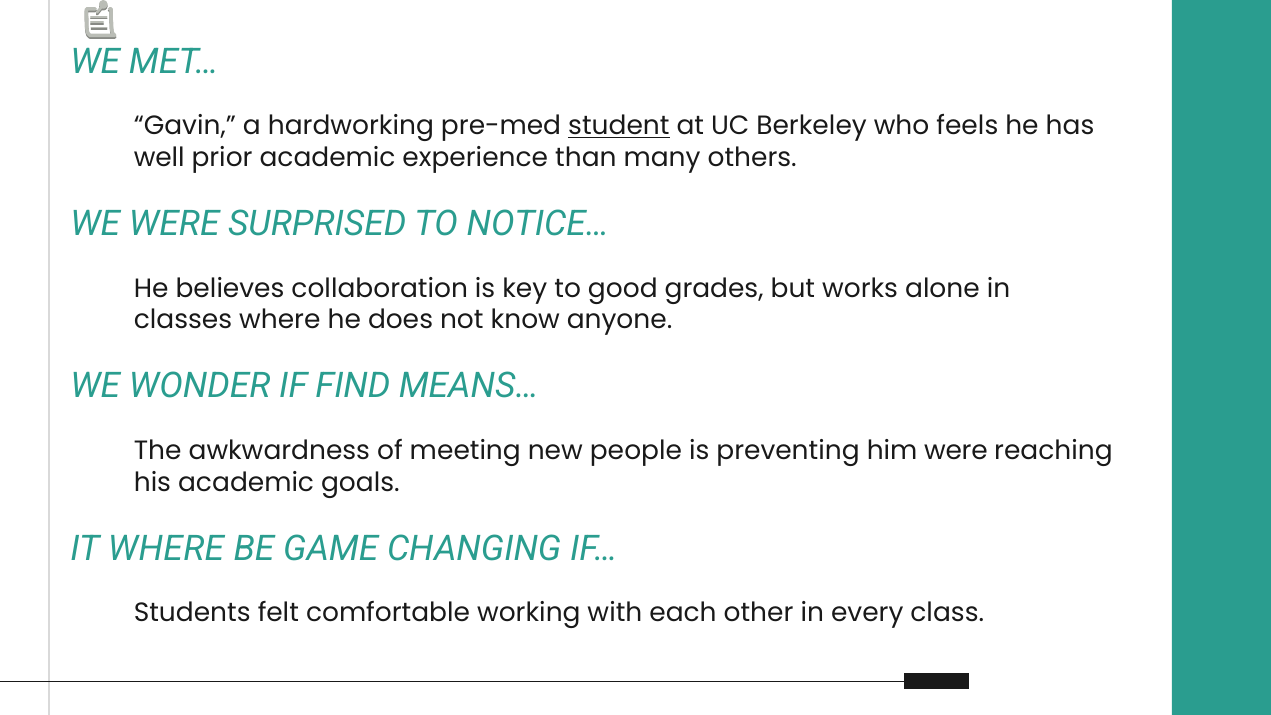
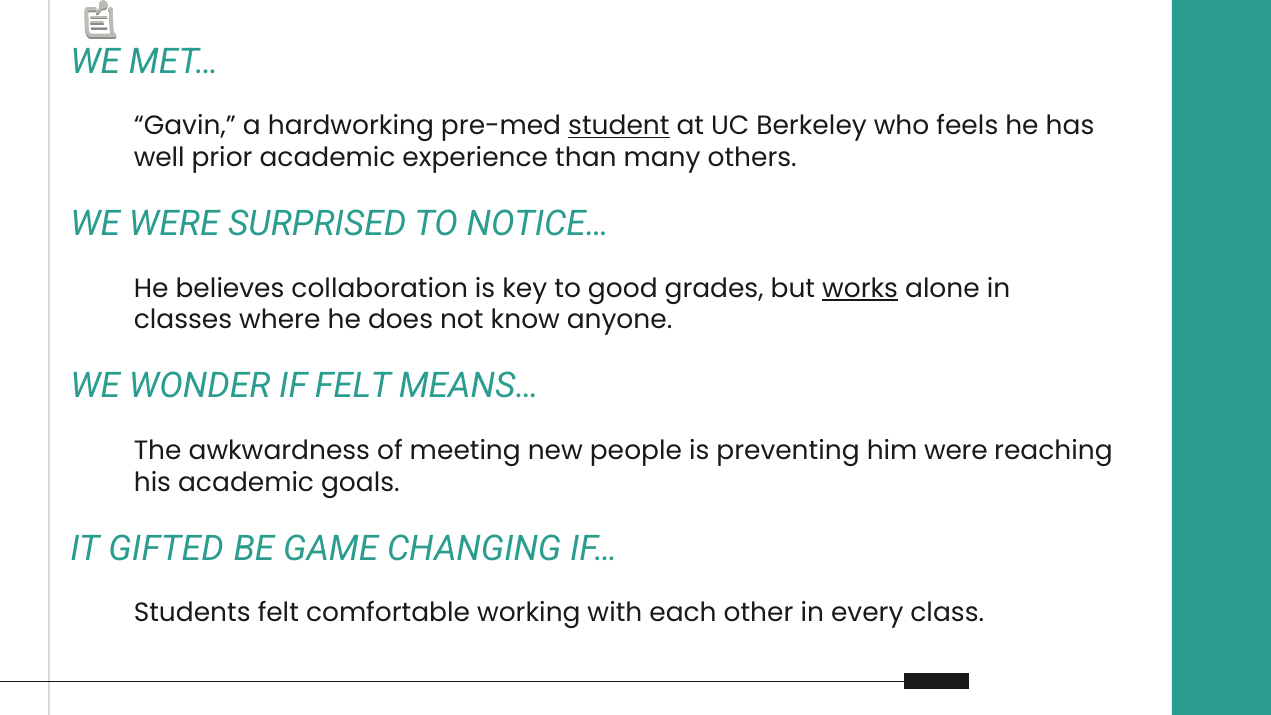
works underline: none -> present (860, 288)
IF FIND: FIND -> FELT (353, 386)
IT WHERE: WHERE -> GIFTED (166, 548)
